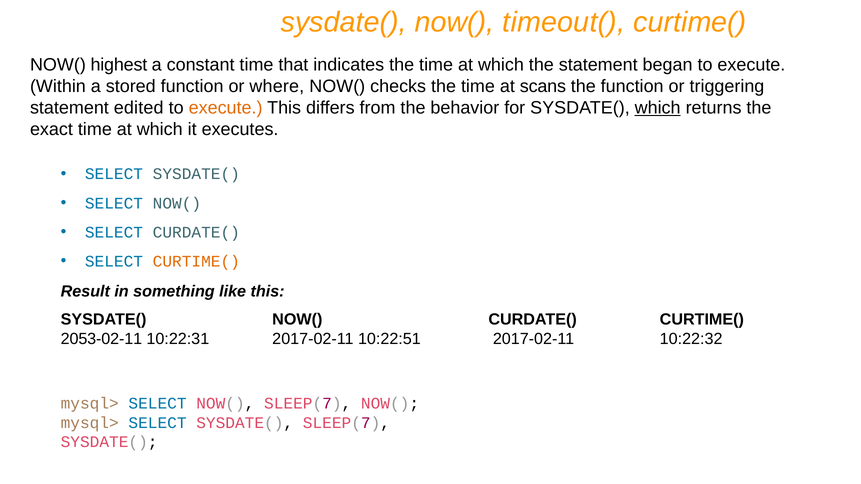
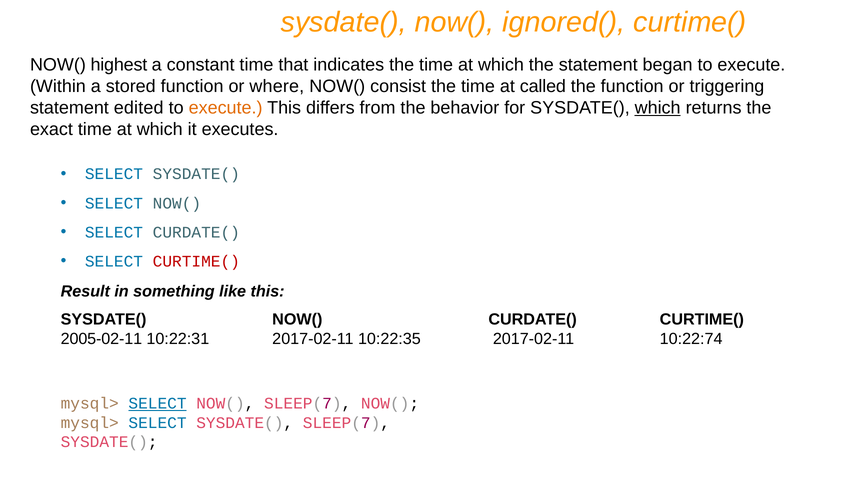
timeout(: timeout( -> ignored( (564, 22)
checks: checks -> consist (398, 86)
scans: scans -> called (543, 86)
CURTIME( colour: orange -> red (196, 261)
2053-02-11: 2053-02-11 -> 2005-02-11 (101, 339)
10:22:51: 10:22:51 -> 10:22:35 (389, 339)
10:22:32: 10:22:32 -> 10:22:74 (691, 339)
SELECT underline: none -> present (158, 404)
